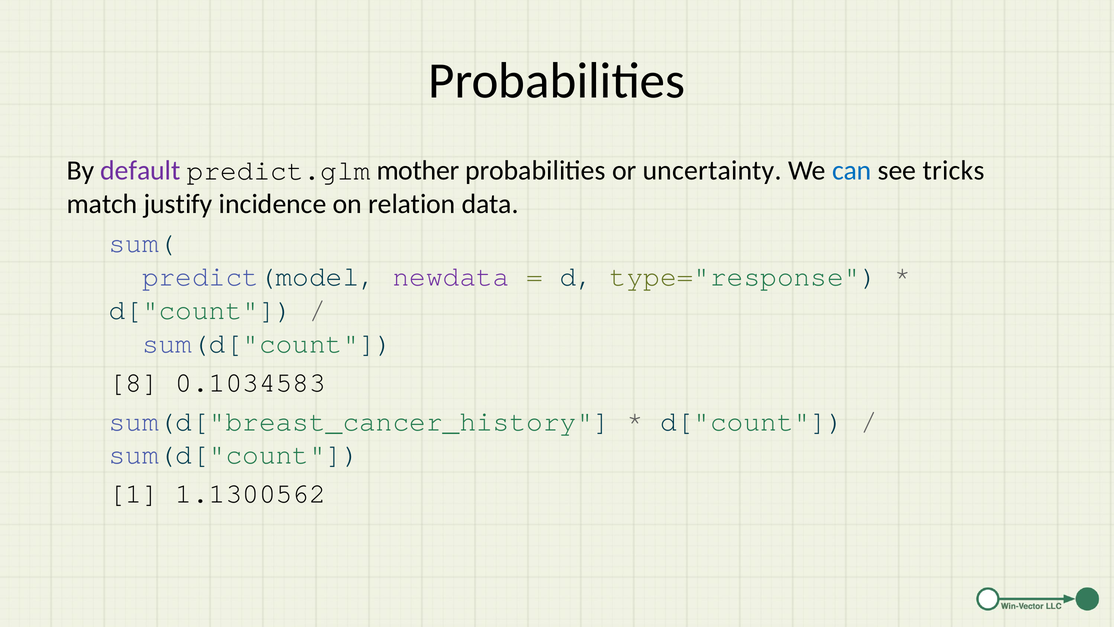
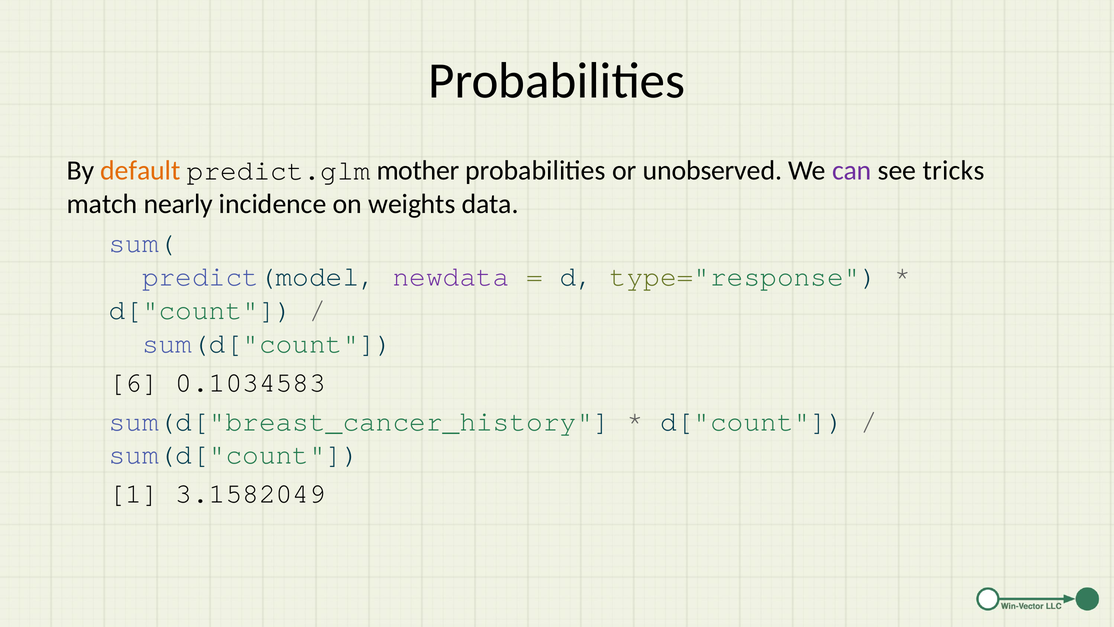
default colour: purple -> orange (140, 170)
uncertainty: uncertainty -> unobserved (712, 170)
can colour: blue -> purple (852, 170)
justify: justify -> nearly (178, 204)
relation: relation -> weights (412, 204)
8: 8 -> 6 (134, 382)
1.1300562: 1.1300562 -> 3.1582049 (251, 494)
